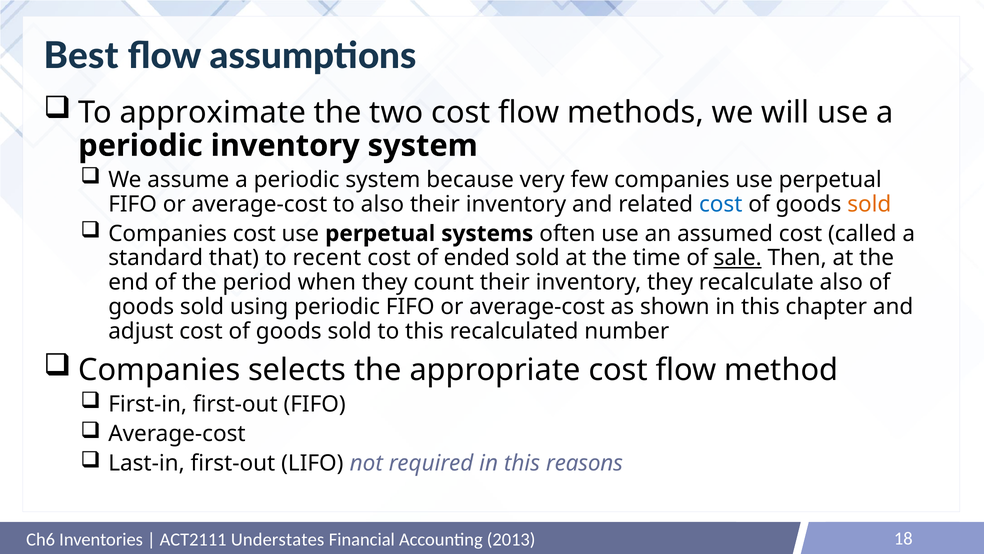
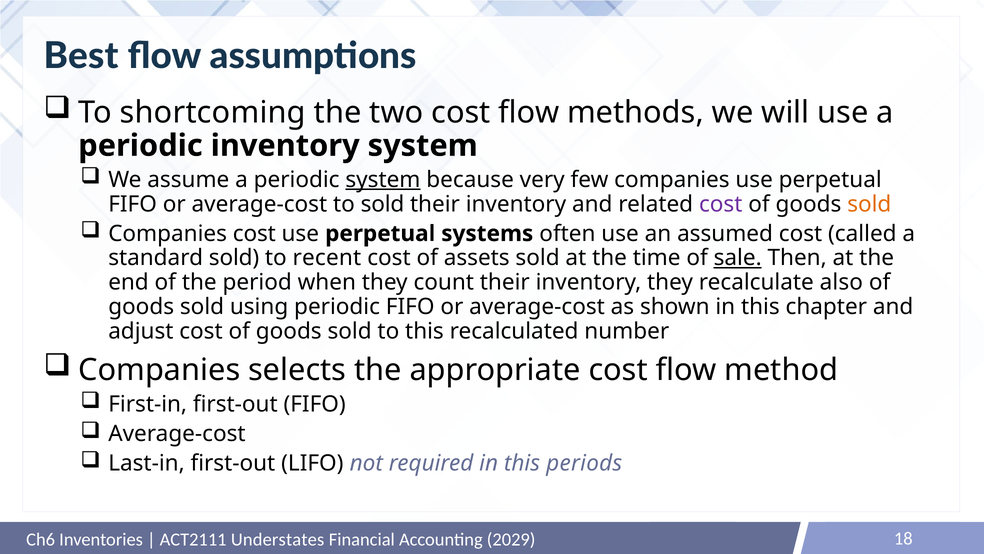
approximate: approximate -> shortcoming (213, 112)
system underline: none -> present (383, 180)
to also: also -> sold (383, 204)
cost colour: blue -> purple (721, 204)
standard that: that -> sold (234, 258)
ended: ended -> assets (477, 258)
reasons: reasons -> periods (584, 463)
2013: 2013 -> 2029 (511, 539)
